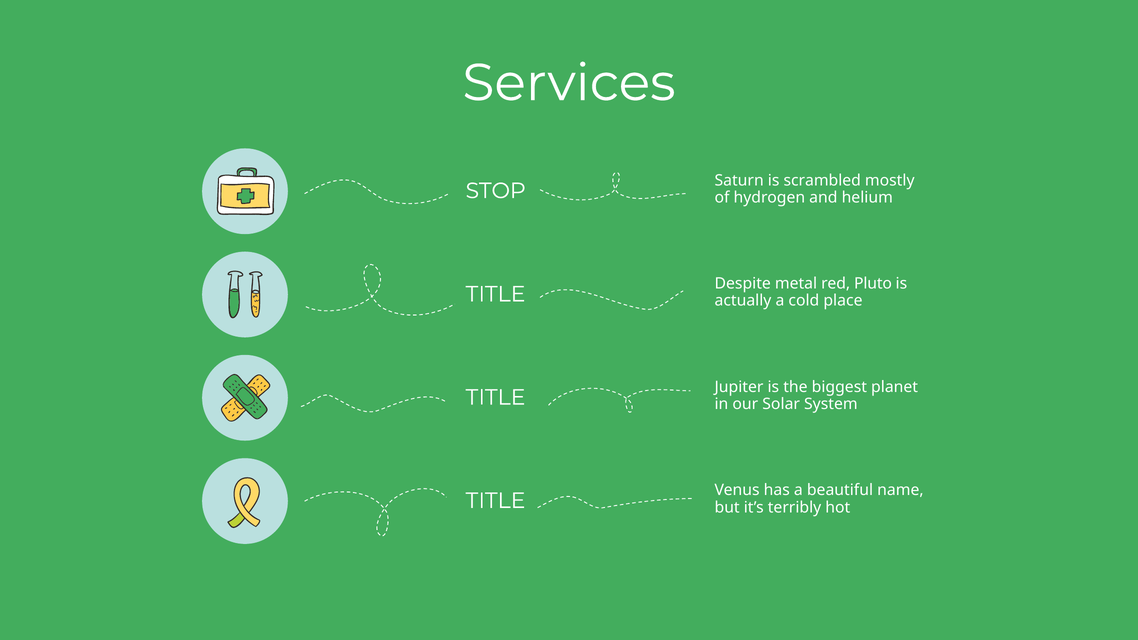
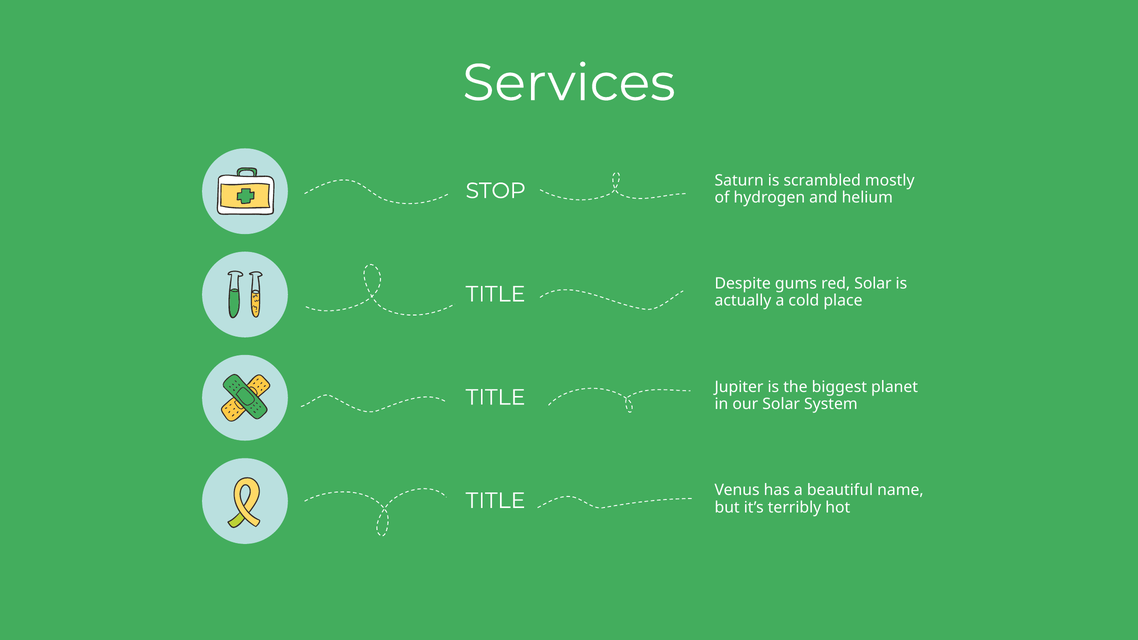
metal: metal -> gums (796, 284)
red Pluto: Pluto -> Solar (873, 284)
